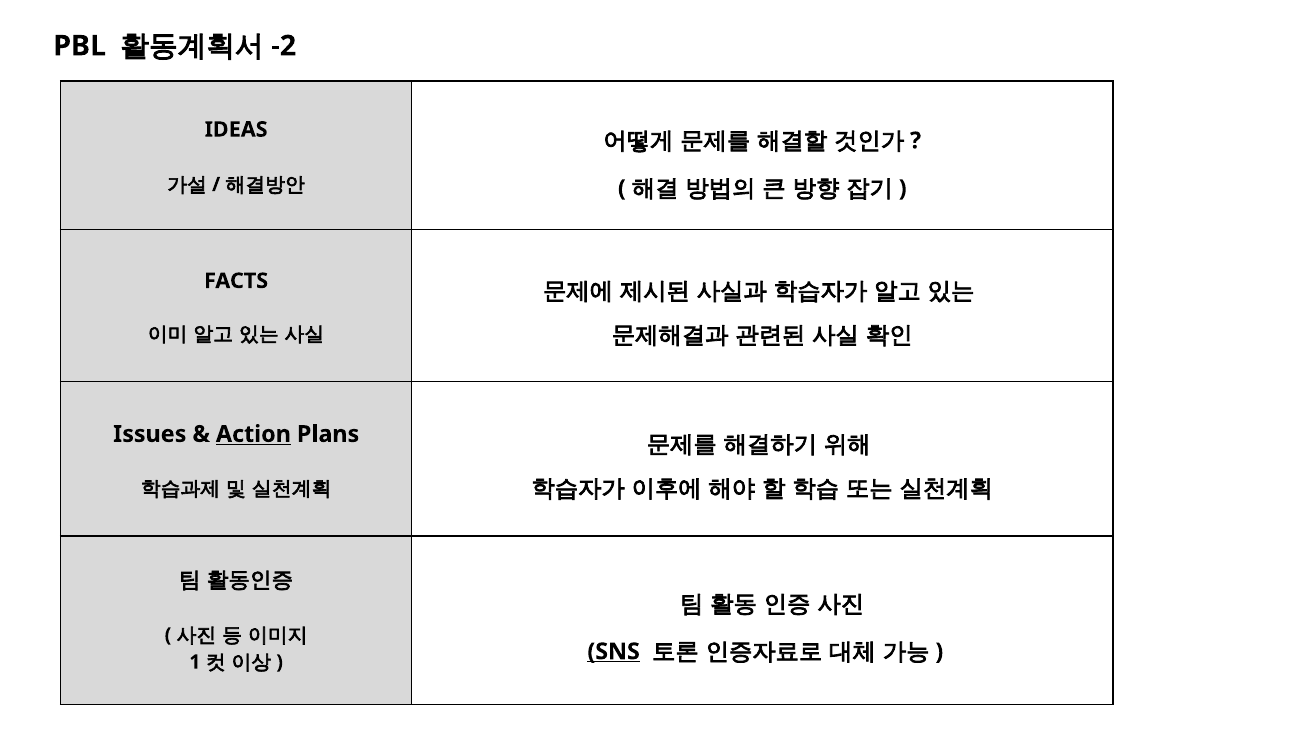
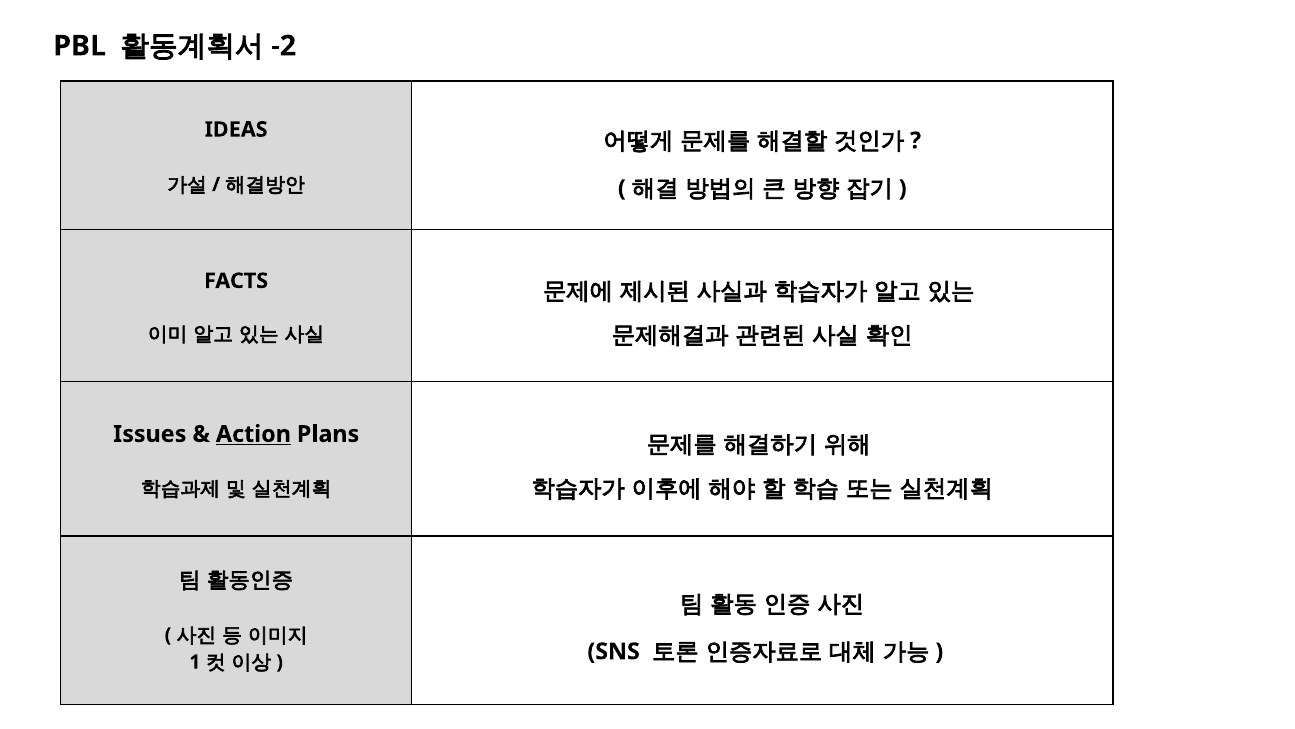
SNS underline: present -> none (614, 651)
